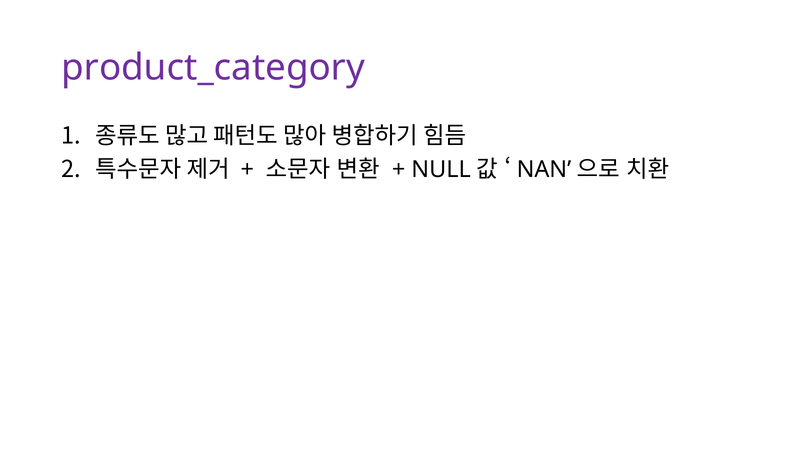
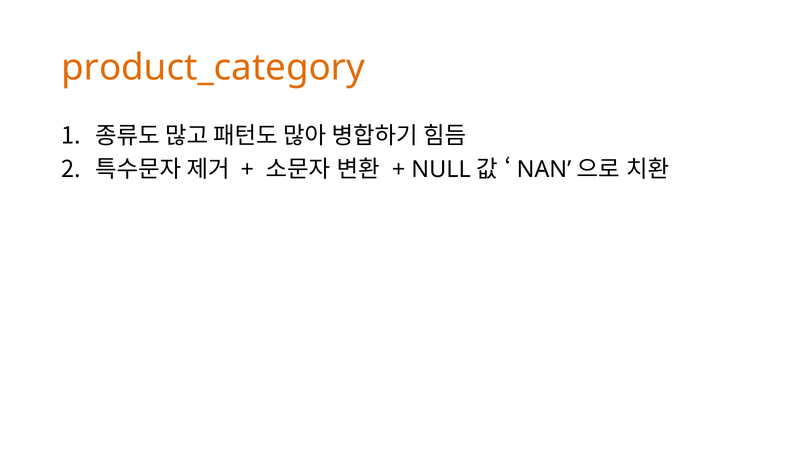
product_category colour: purple -> orange (213, 68)
